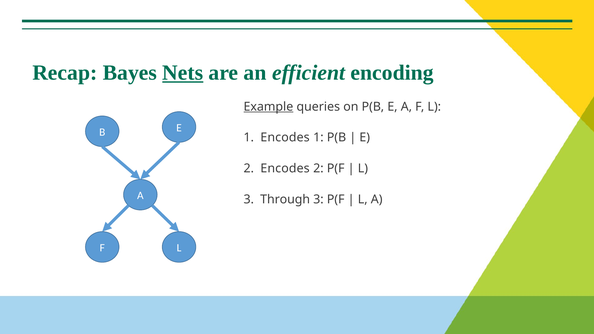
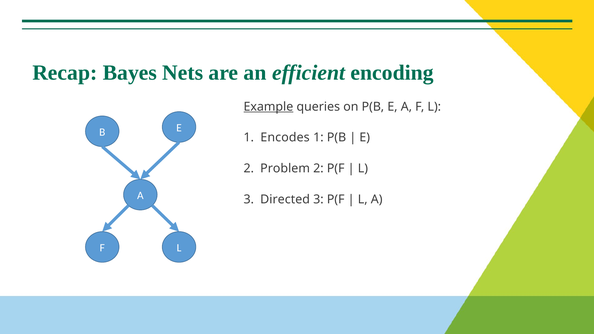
Nets underline: present -> none (183, 73)
2 Encodes: Encodes -> Problem (285, 169)
Through: Through -> Directed (285, 199)
